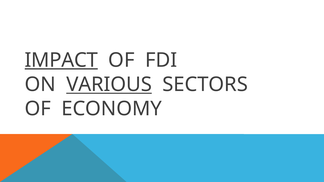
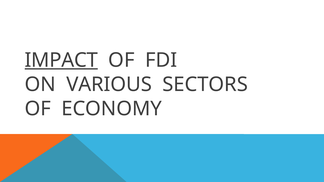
VARIOUS underline: present -> none (109, 85)
